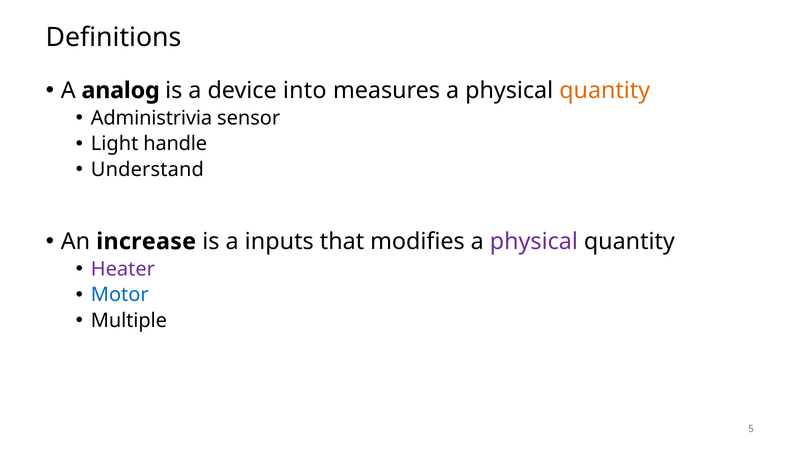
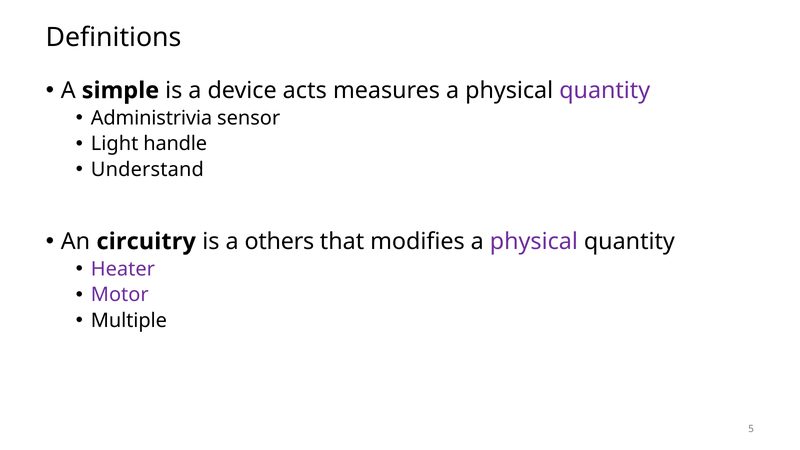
analog: analog -> simple (120, 90)
into: into -> acts (305, 90)
quantity colour: orange -> purple (605, 90)
increase: increase -> circuitry (146, 241)
inputs: inputs -> others (279, 241)
Motor colour: blue -> purple (120, 295)
